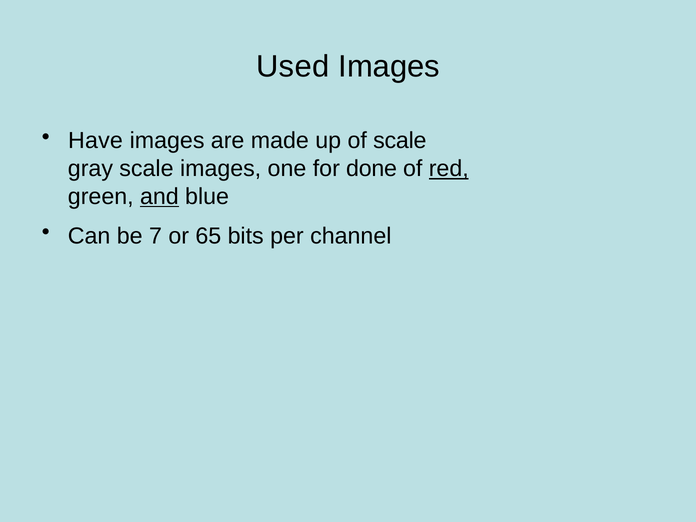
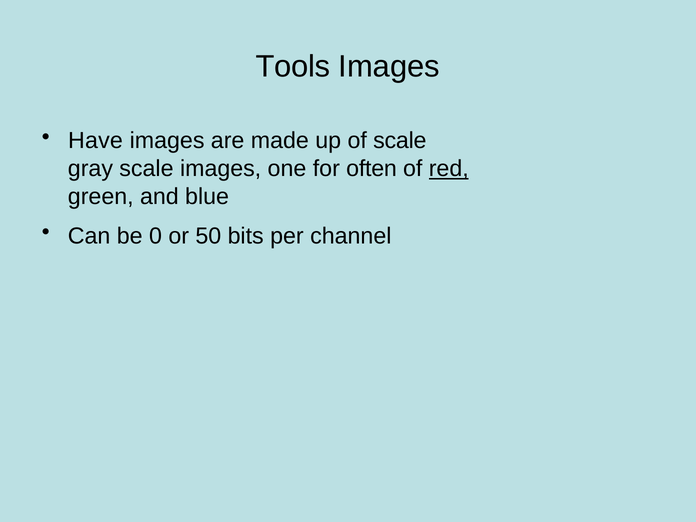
Used: Used -> Tools (293, 67)
done: done -> often (372, 169)
and underline: present -> none (159, 197)
7: 7 -> 0 (155, 236)
65: 65 -> 50 (208, 236)
